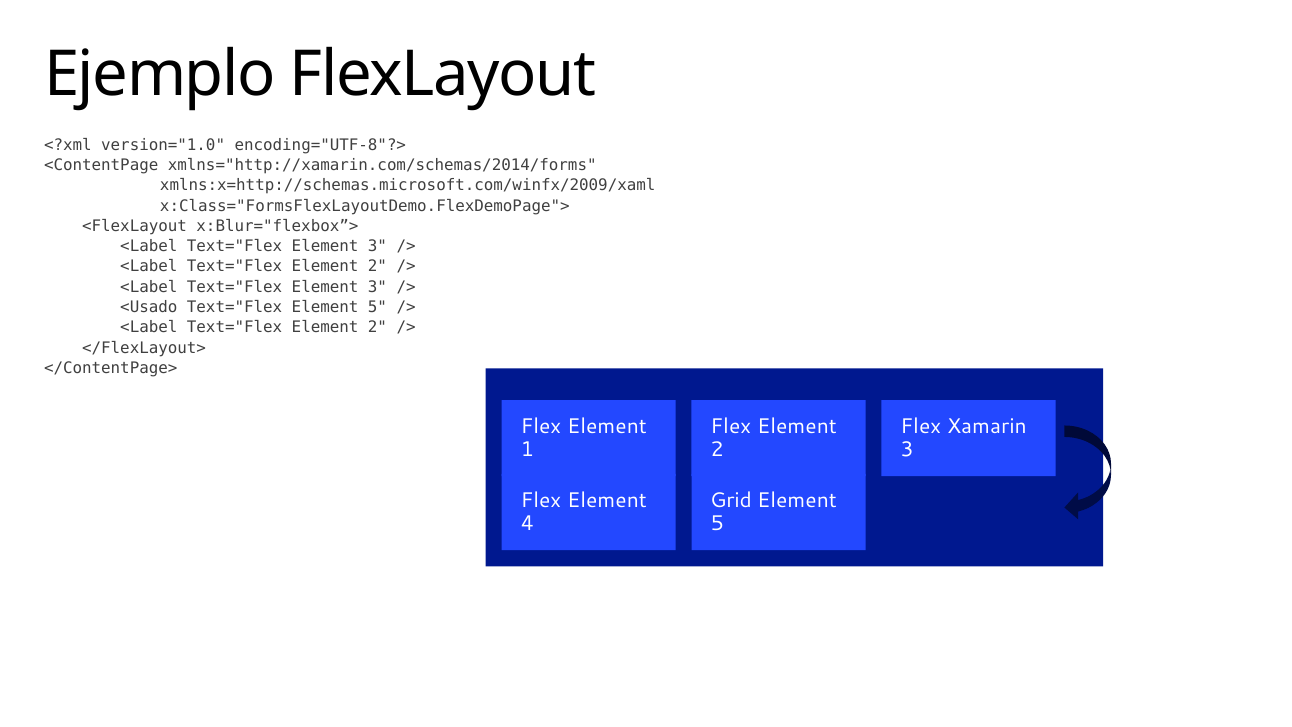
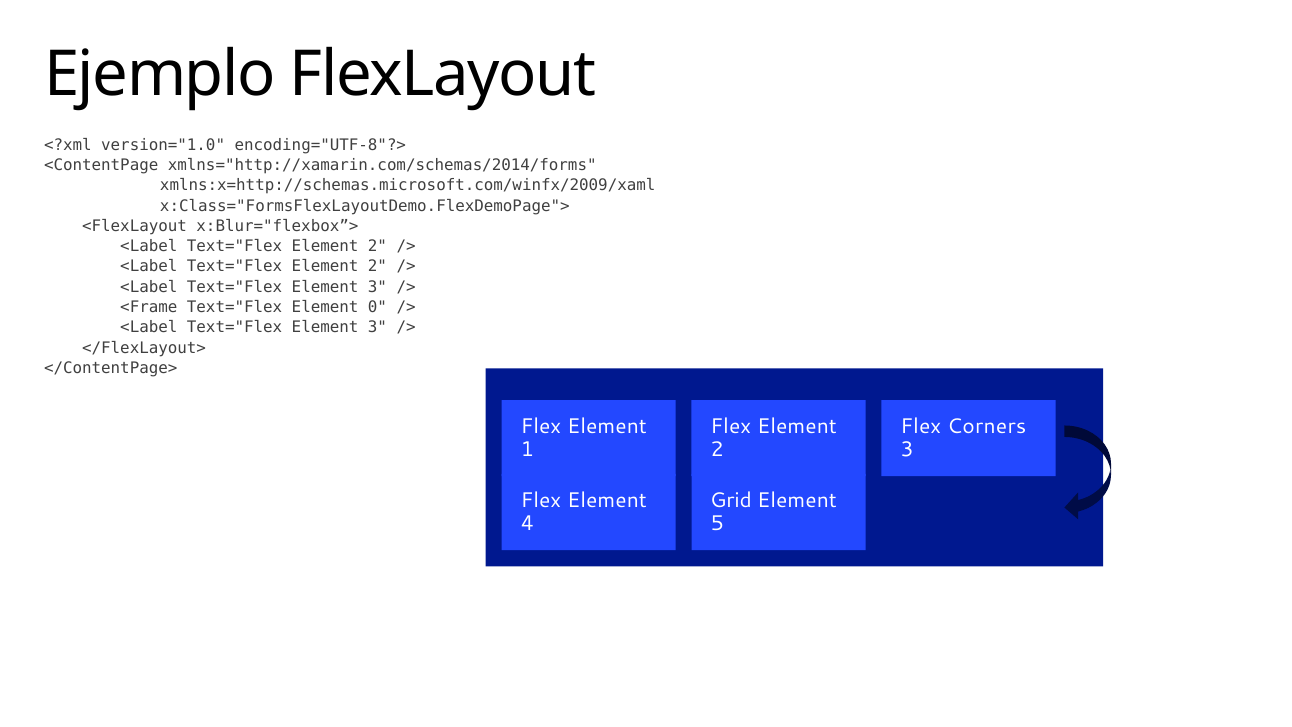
3: 3 -> 2 (377, 246)
<Usado: <Usado -> <Frame (149, 307)
Text="Flex Element 5: 5 -> 0 (377, 307)
2: 2 -> 3 (377, 327)
Xamarin: Xamarin -> Corners (987, 426)
